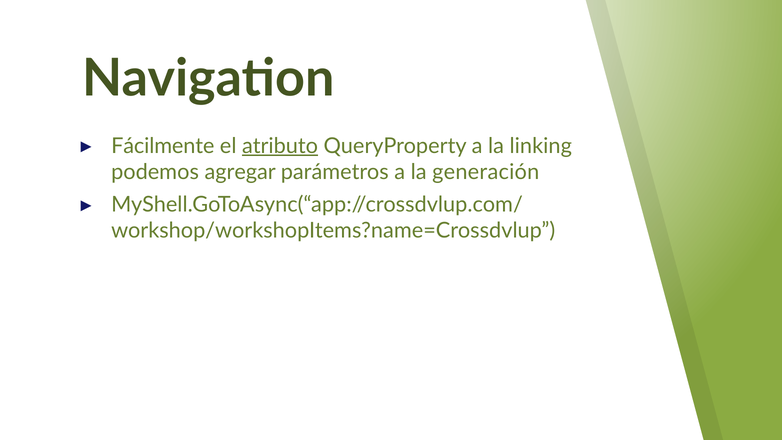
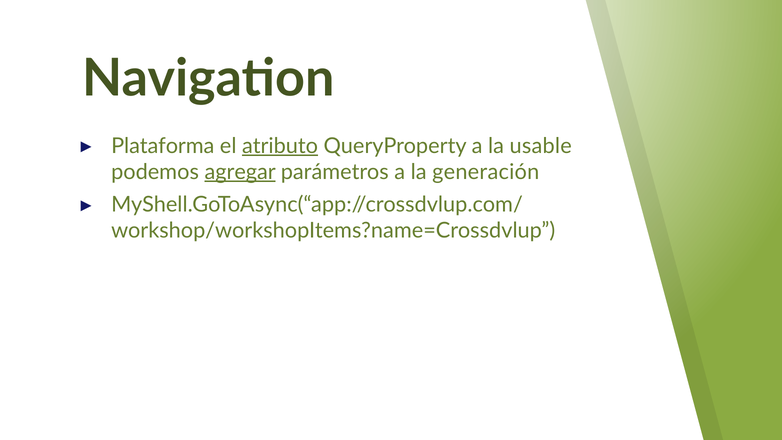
Fácilmente: Fácilmente -> Plataforma (163, 146)
linking: linking -> usable (541, 146)
agregar underline: none -> present (240, 172)
